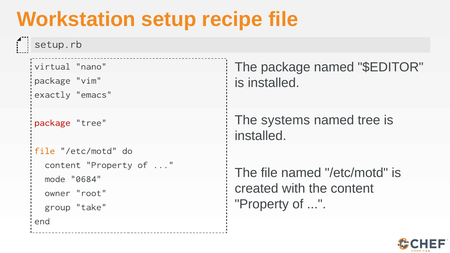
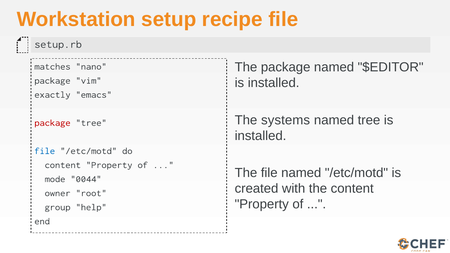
virtual: virtual -> matches (52, 66)
file colour: orange -> blue (45, 151)
0684: 0684 -> 0044 (86, 179)
take: take -> help (91, 207)
